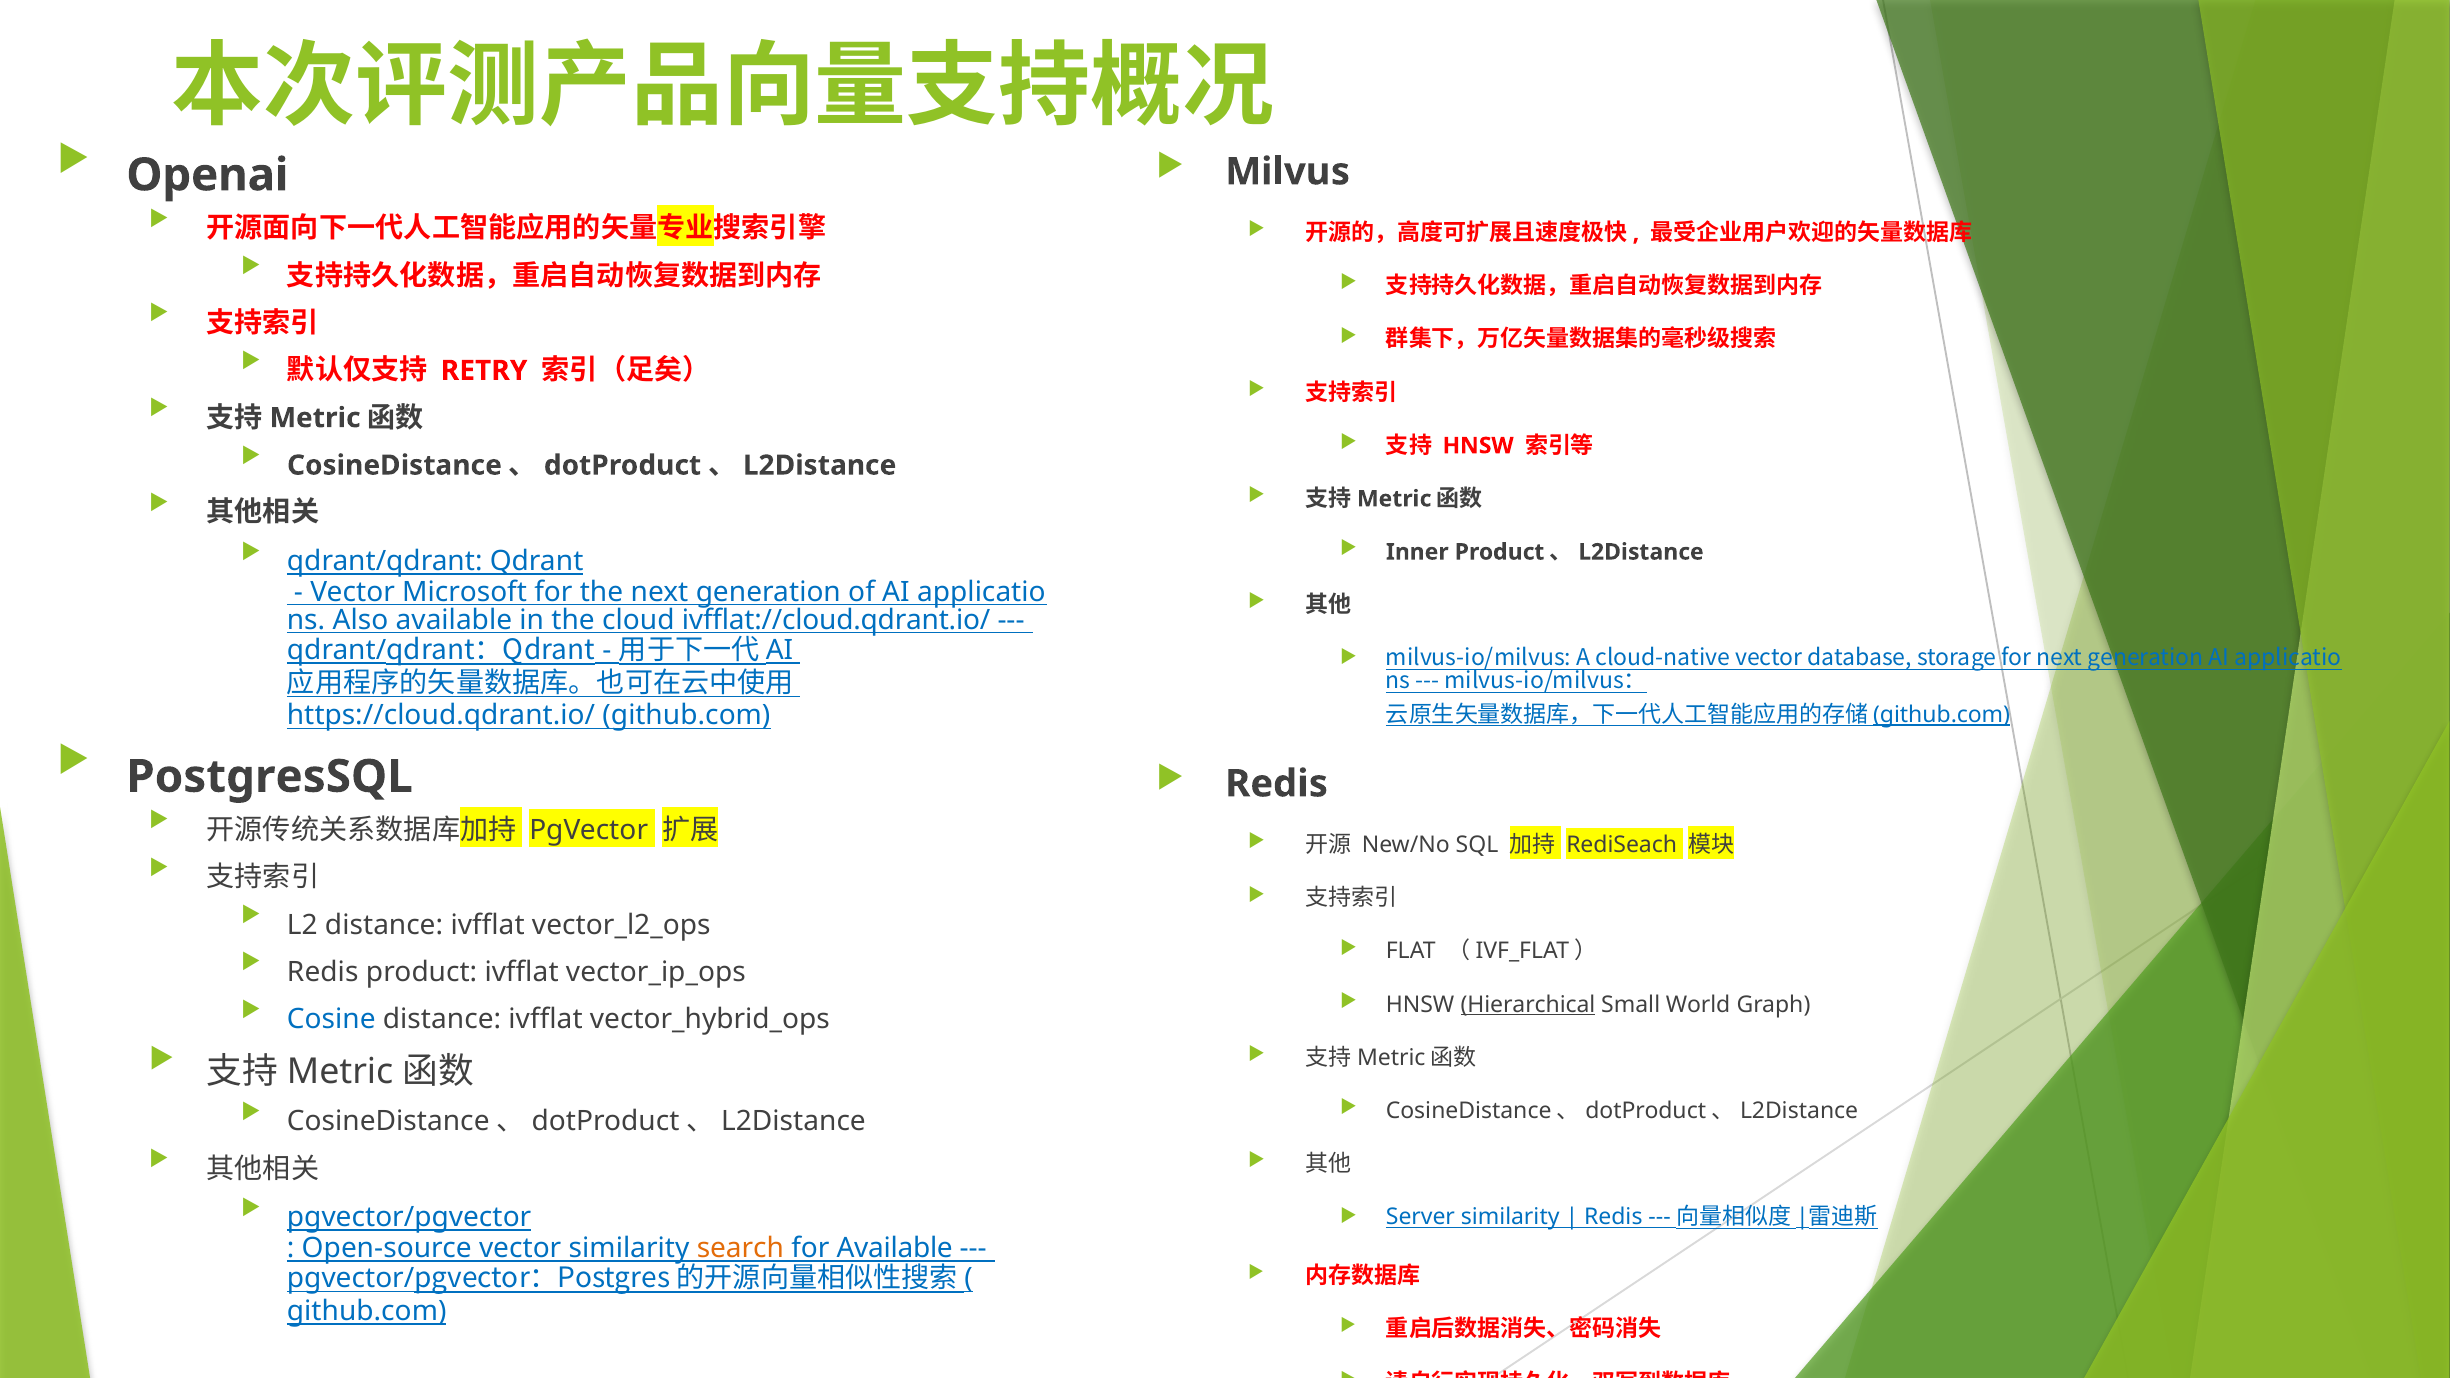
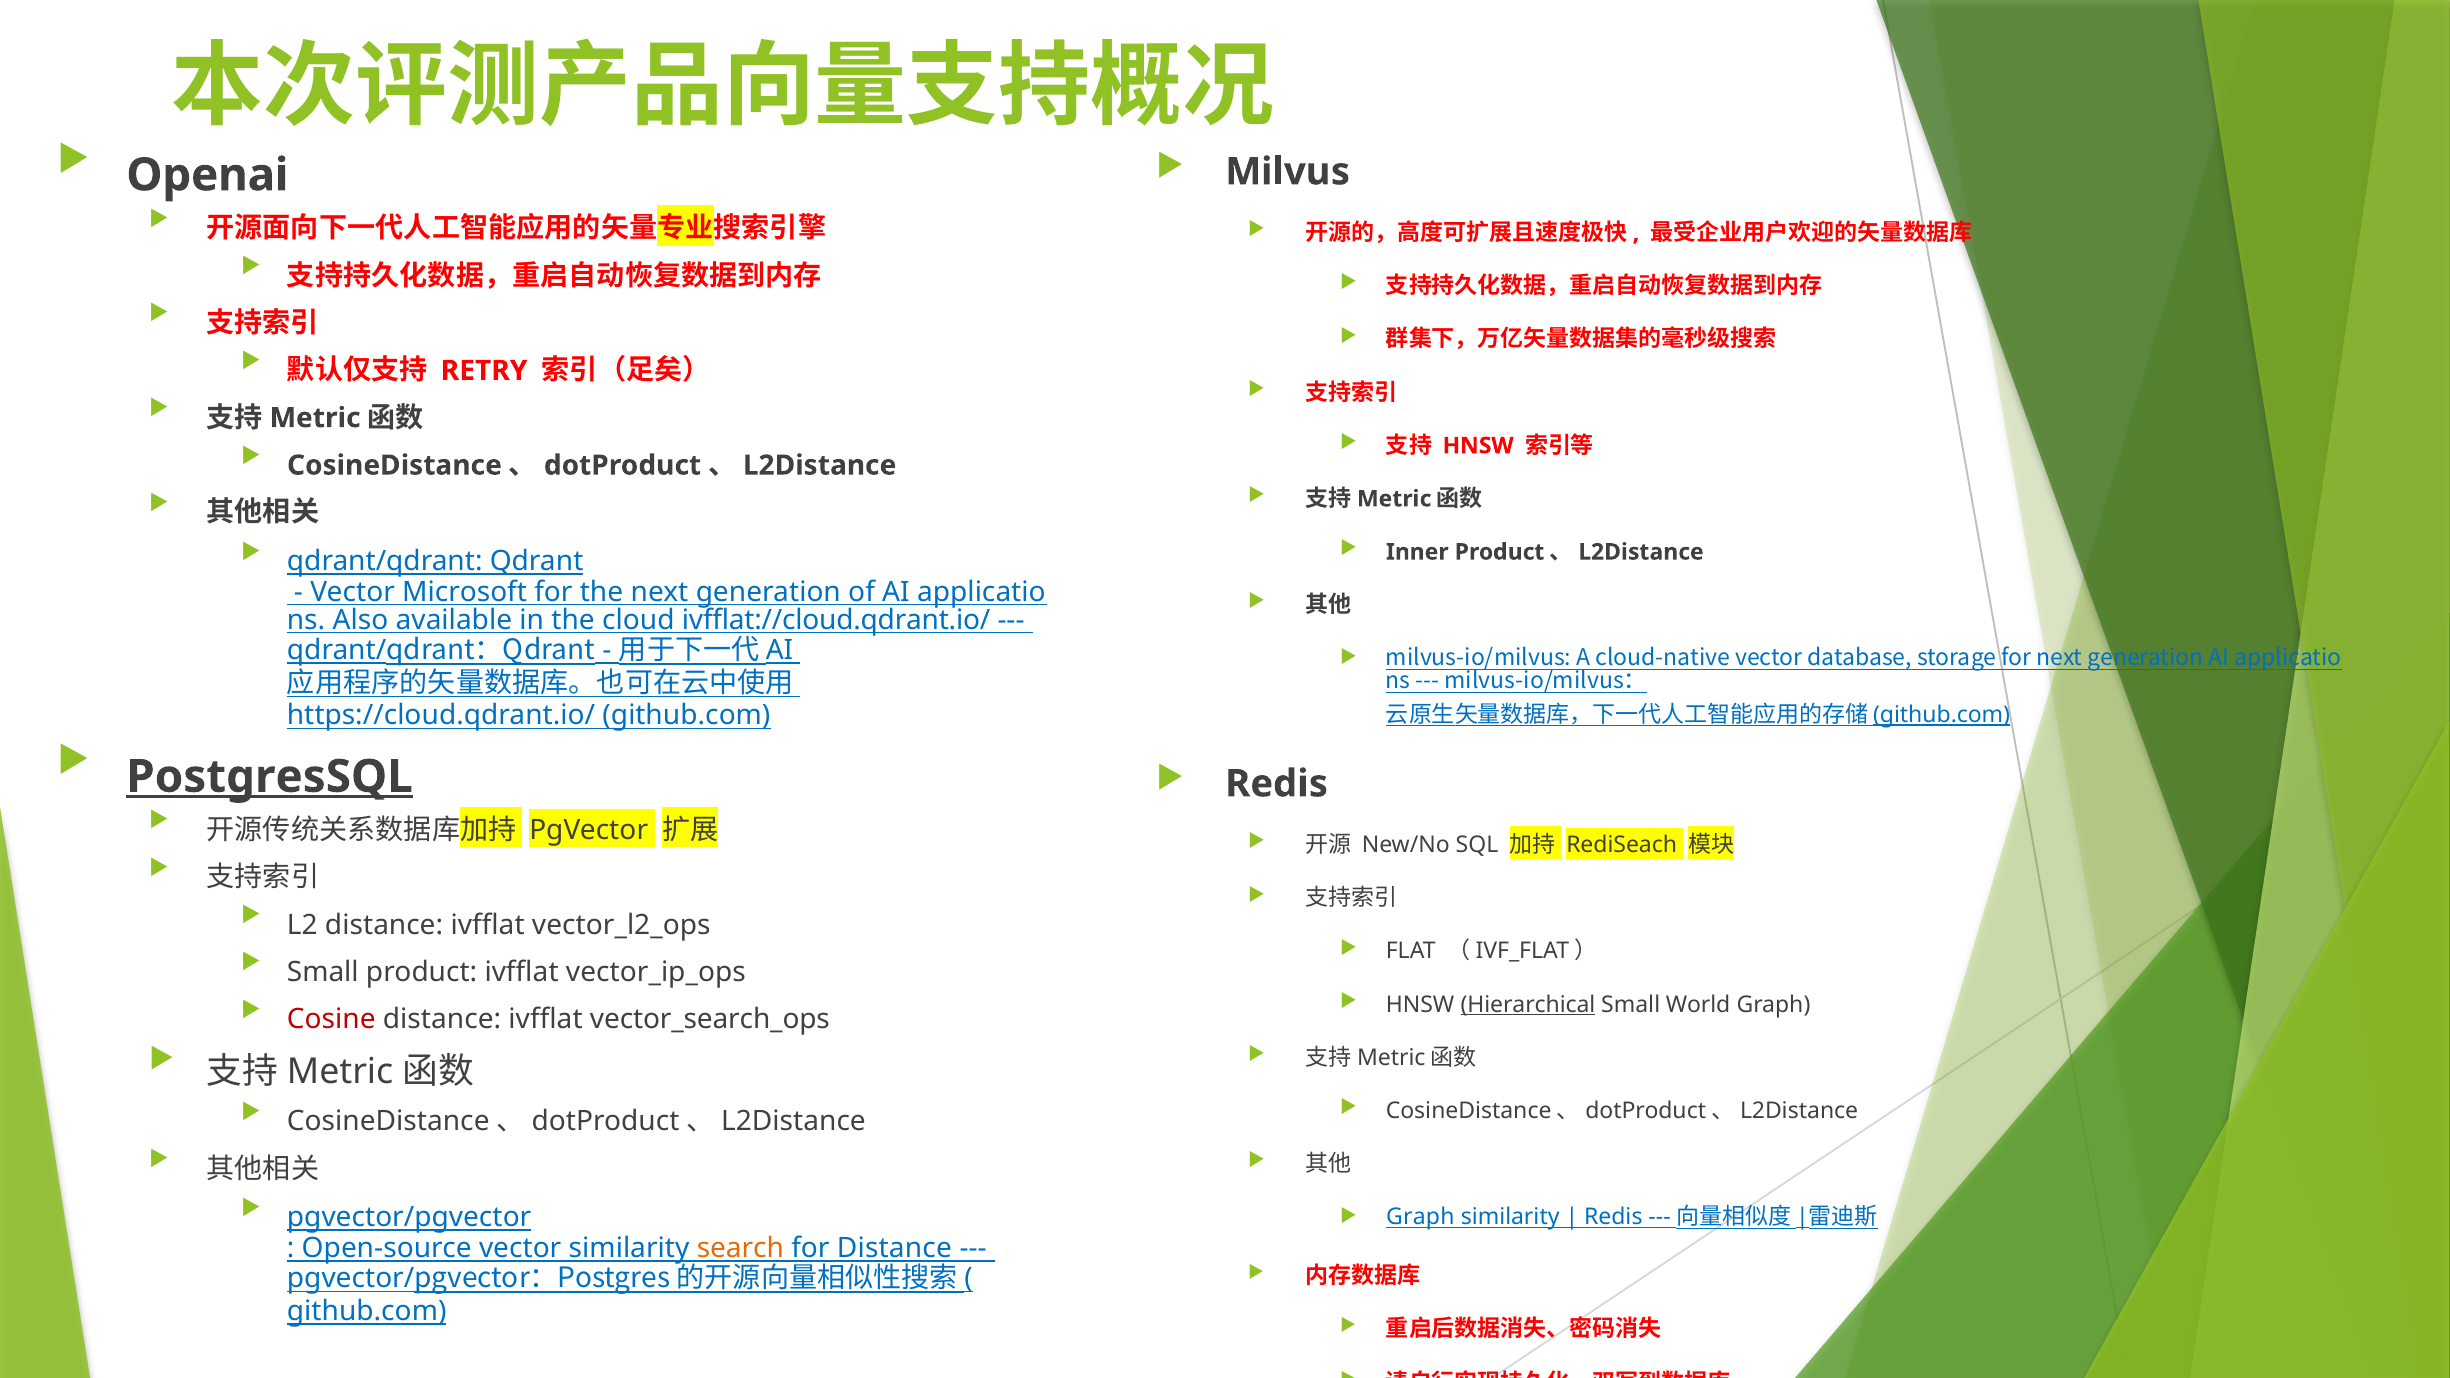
PostgresSQL underline: none -> present (270, 777)
Redis: Redis -> Small (323, 972)
Cosine colour: blue -> red (331, 1020)
vector_hybrid_ops: vector_hybrid_ops -> vector_search_ops (710, 1020)
Server: Server -> Graph (1420, 1217)
for Available: Available -> Distance (894, 1248)
